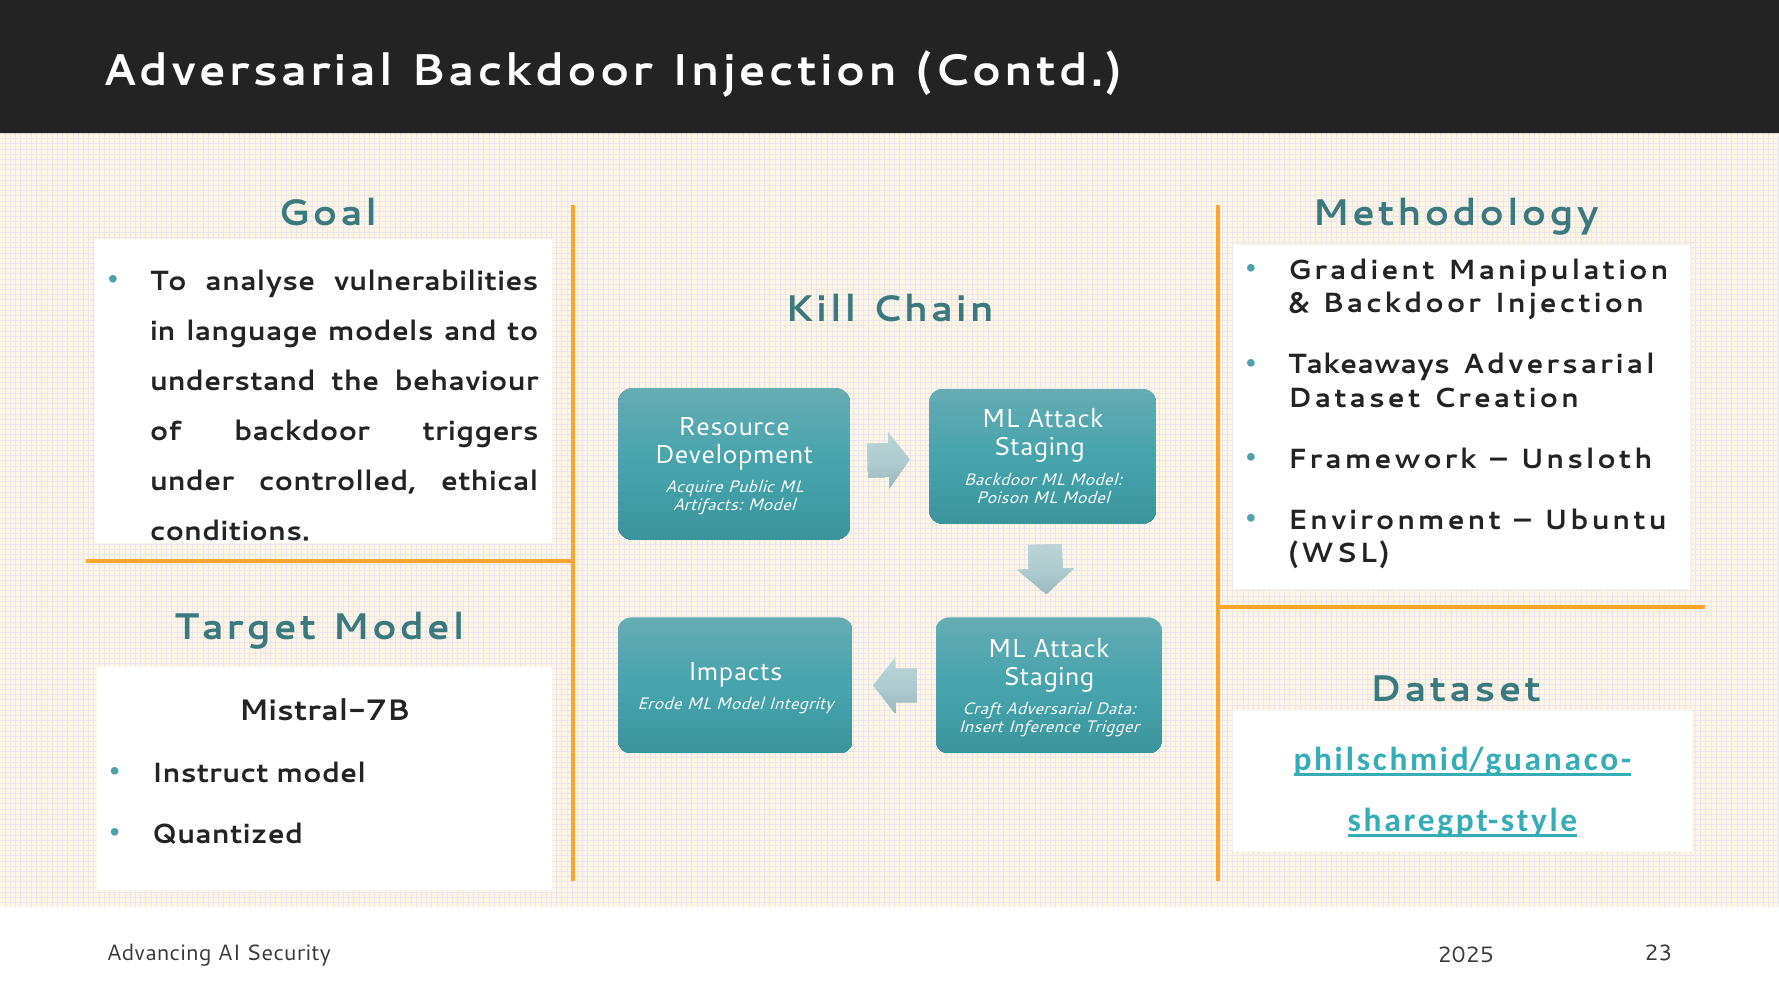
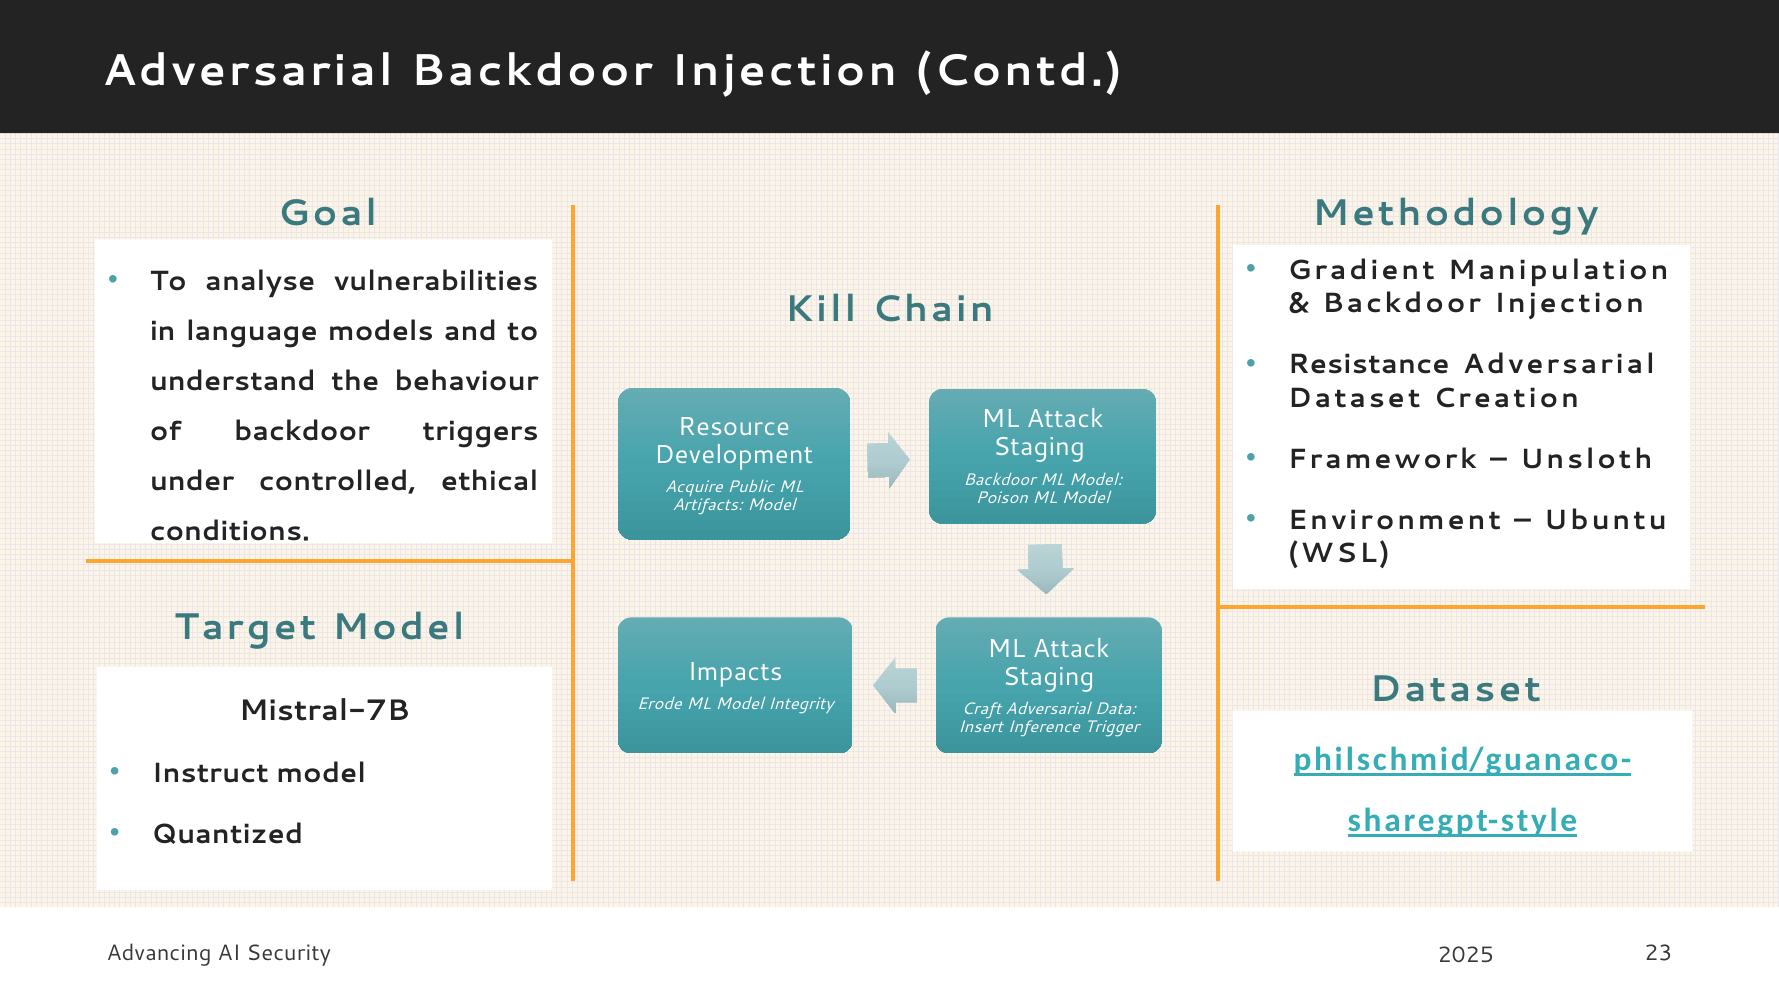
Takeaways: Takeaways -> Resistance (1369, 365)
